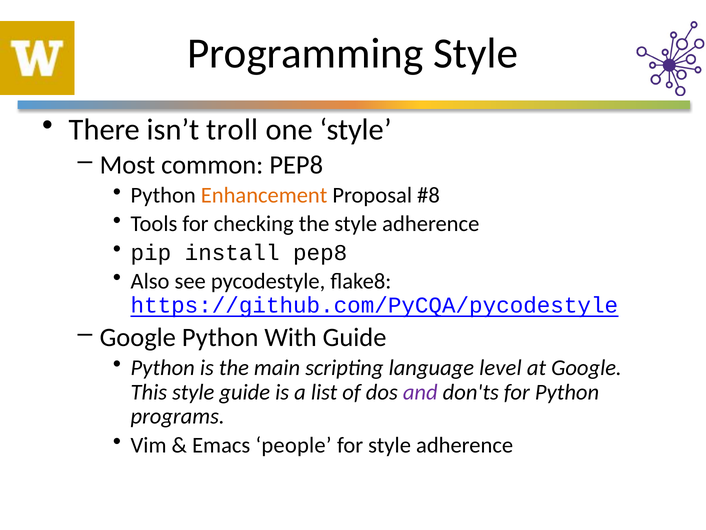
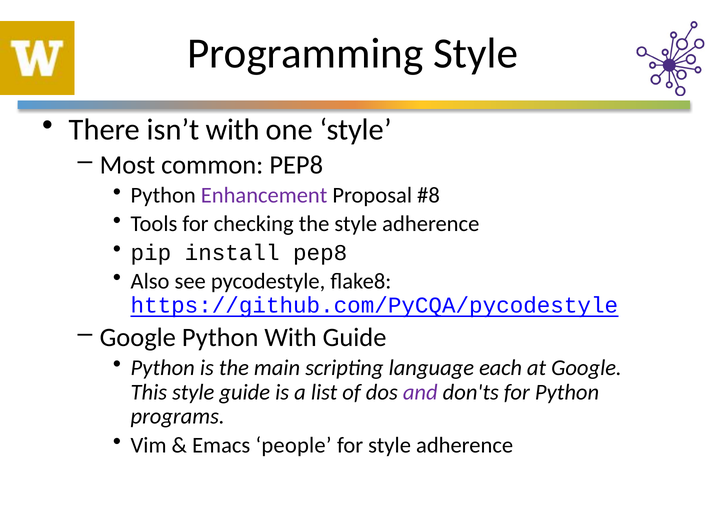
isn’t troll: troll -> with (233, 130)
Enhancement colour: orange -> purple (264, 195)
level: level -> each (501, 367)
